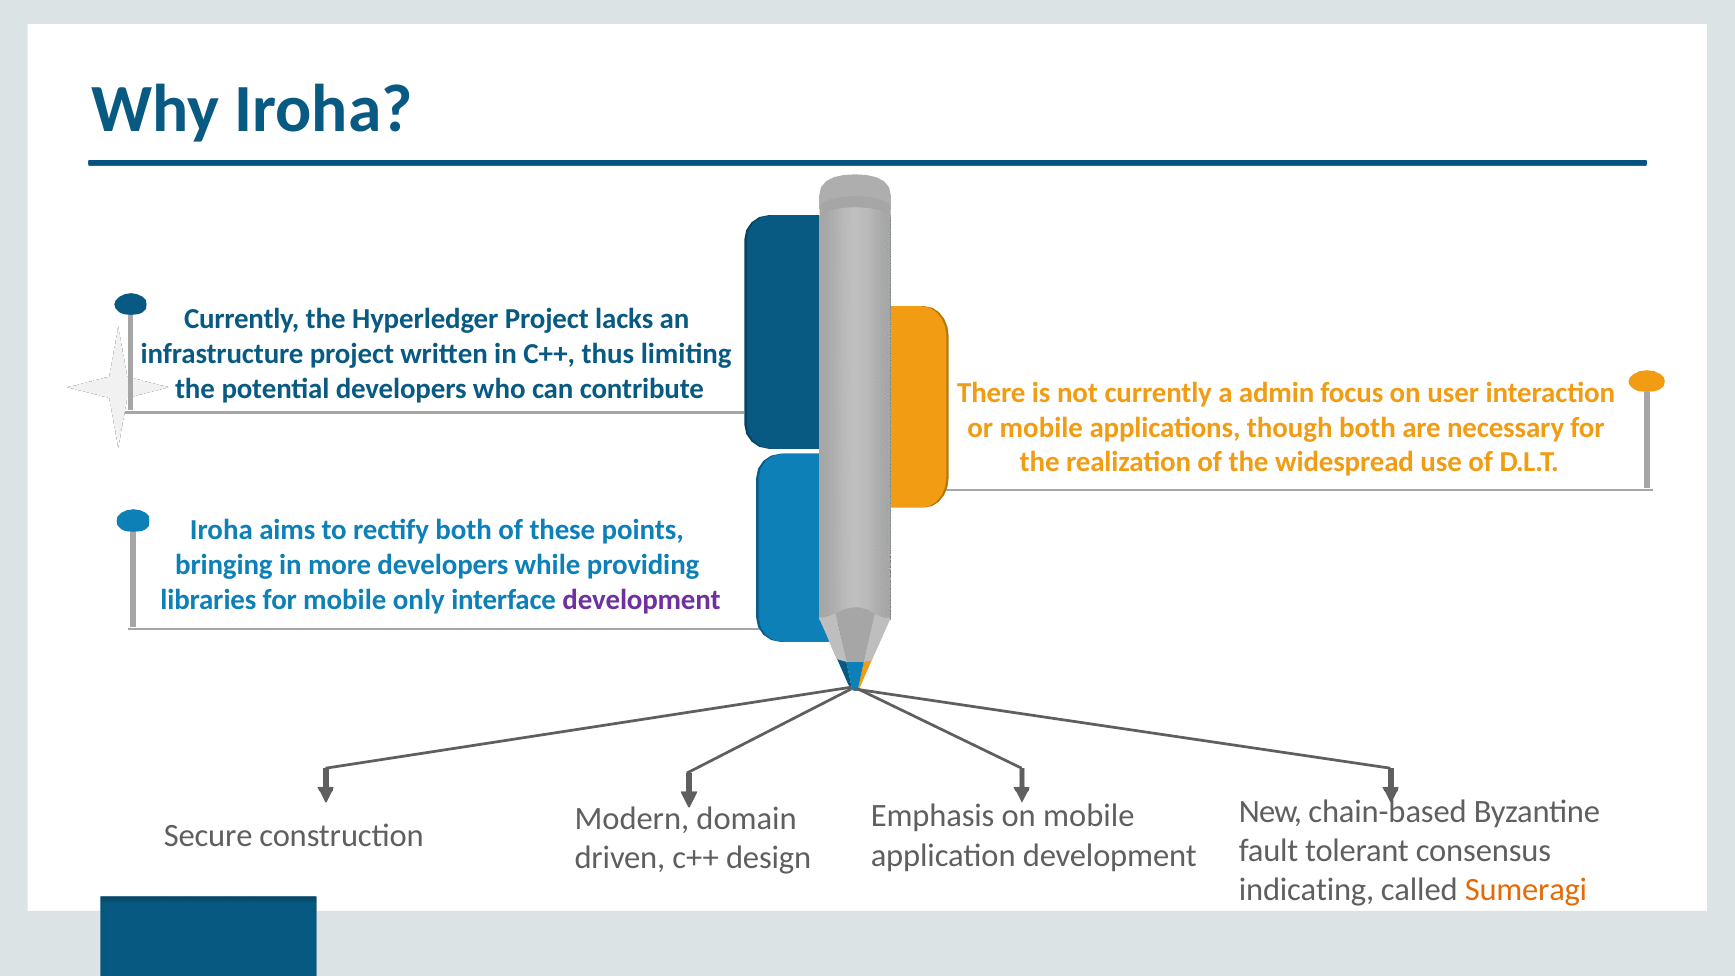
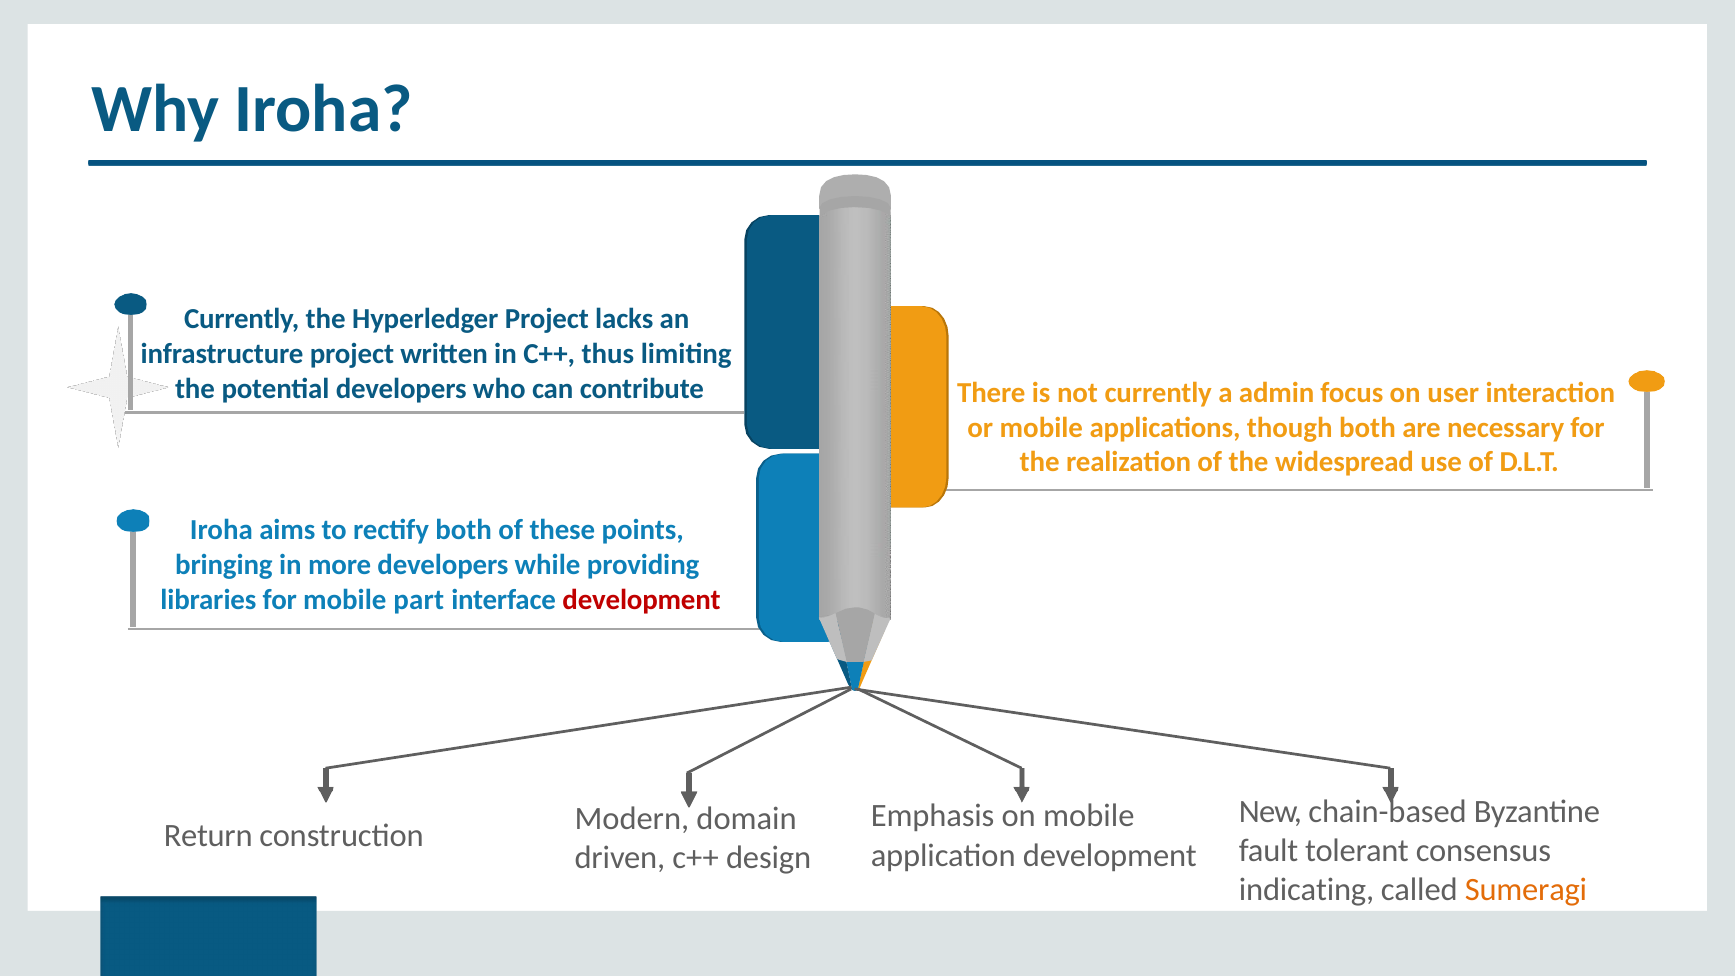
only: only -> part (419, 600)
development colour: purple -> red (642, 600)
Secure: Secure -> Return (208, 836)
